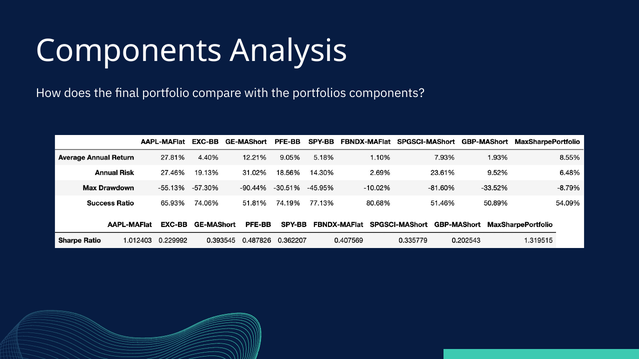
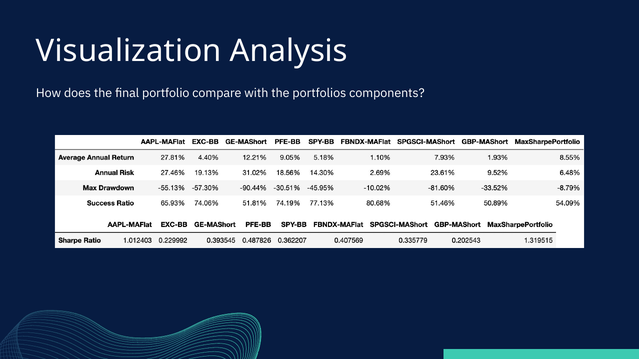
Components: Components -> Visualization (129, 51)
